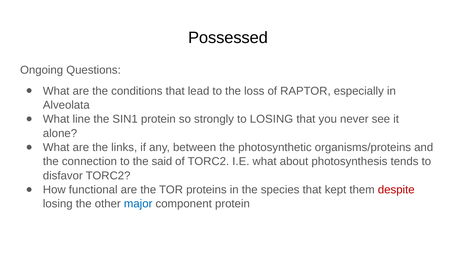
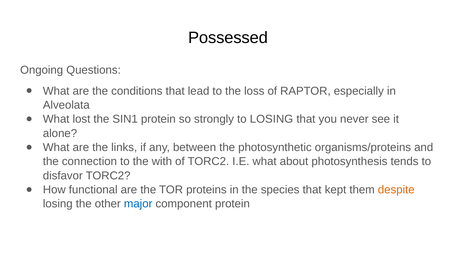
line: line -> lost (81, 119)
said: said -> with (162, 162)
despite colour: red -> orange (396, 190)
